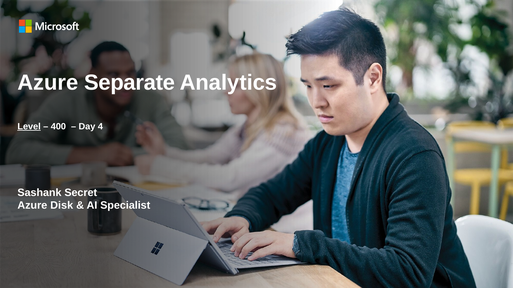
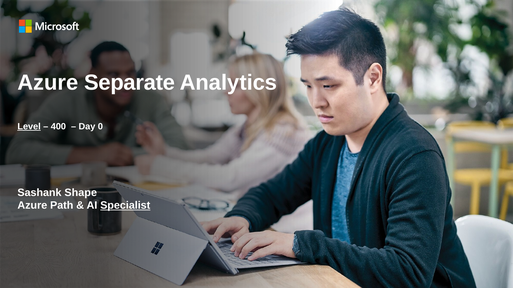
4: 4 -> 0 (100, 127)
Secret: Secret -> Shape (81, 193)
Disk: Disk -> Path (62, 206)
Specialist underline: none -> present (125, 206)
